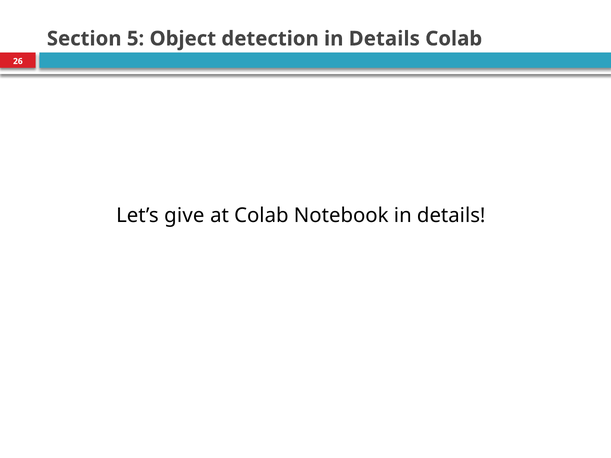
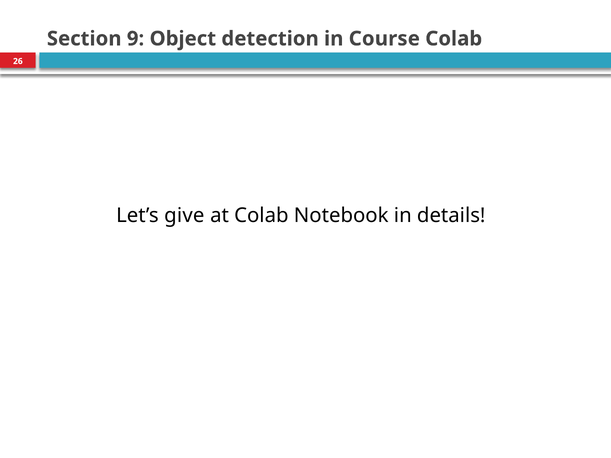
5: 5 -> 9 (136, 39)
detection in Details: Details -> Course (384, 39)
